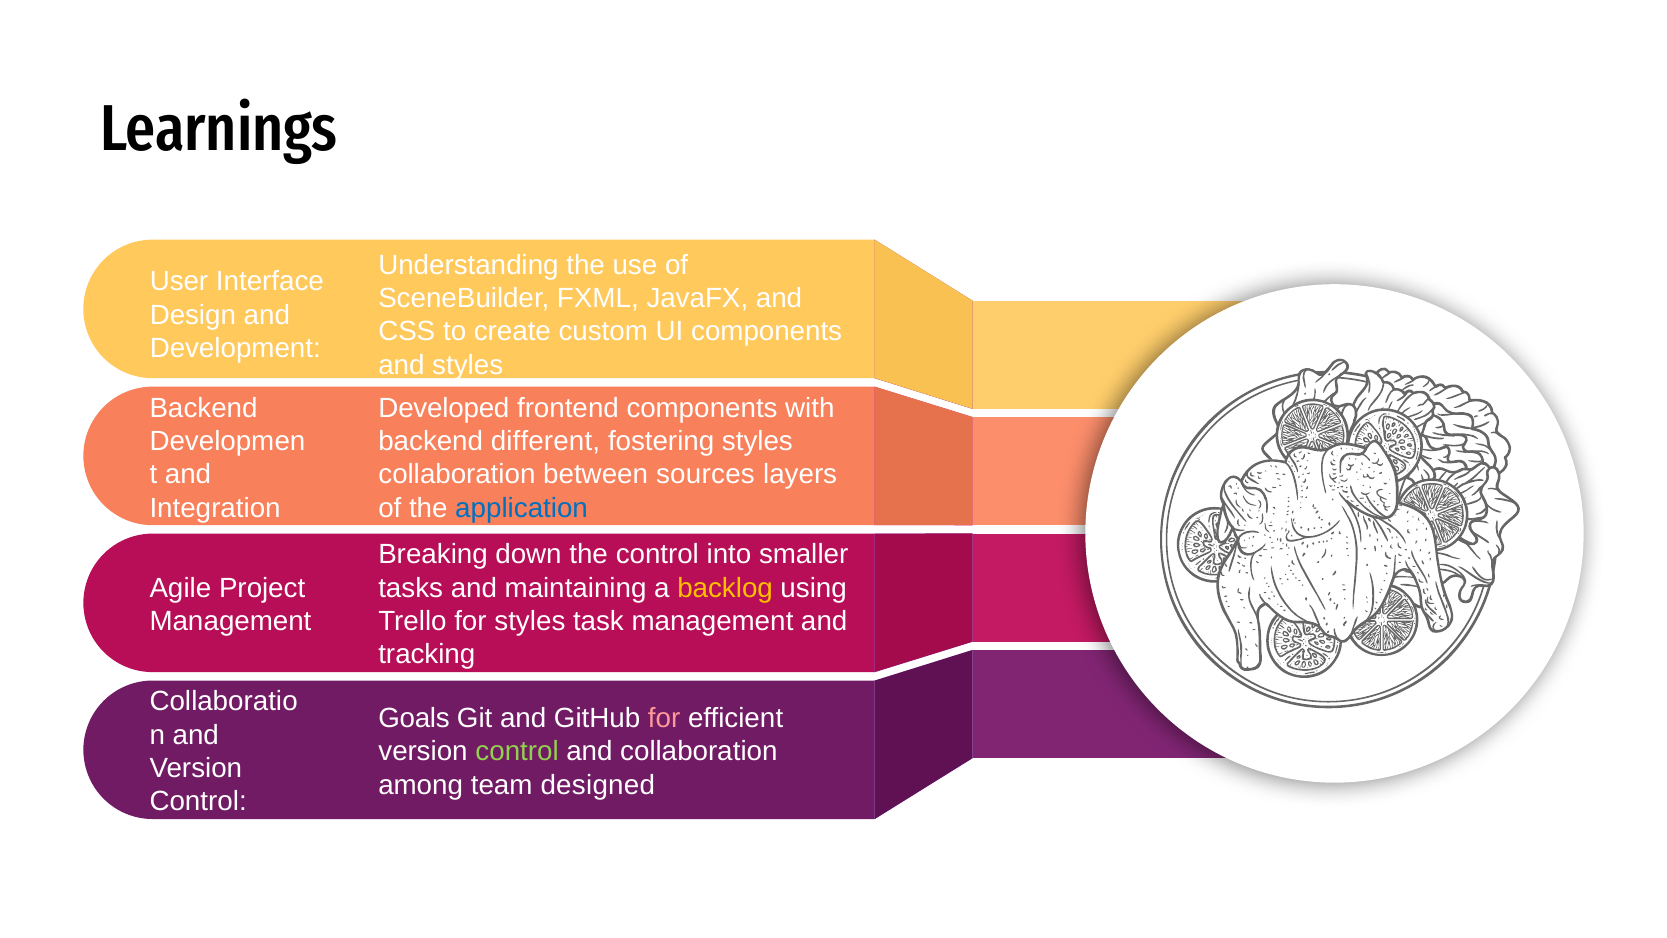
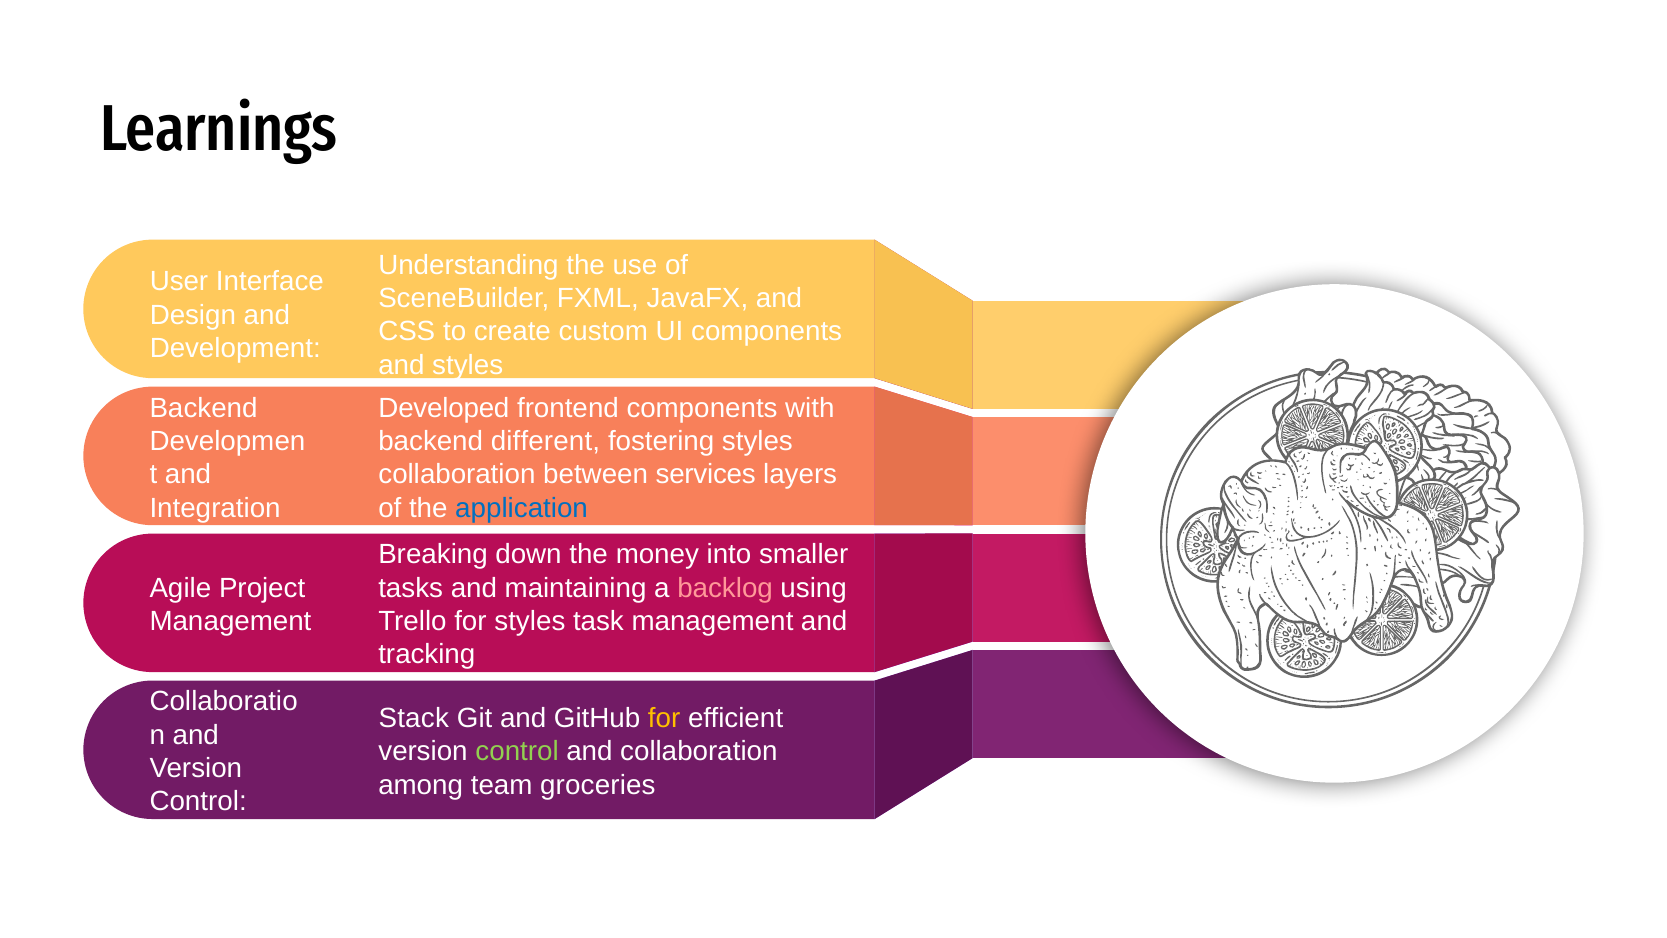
sources: sources -> services (706, 474)
the control: control -> money (657, 555)
backlog colour: yellow -> pink (725, 588)
Goals: Goals -> Stack (414, 718)
for colour: pink -> yellow (664, 718)
designed: designed -> groceries (598, 785)
